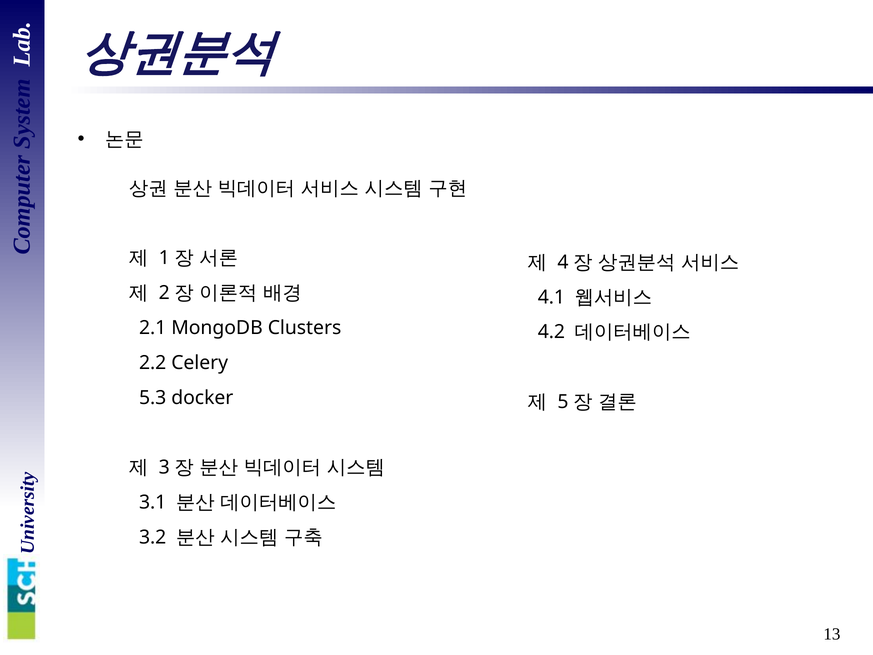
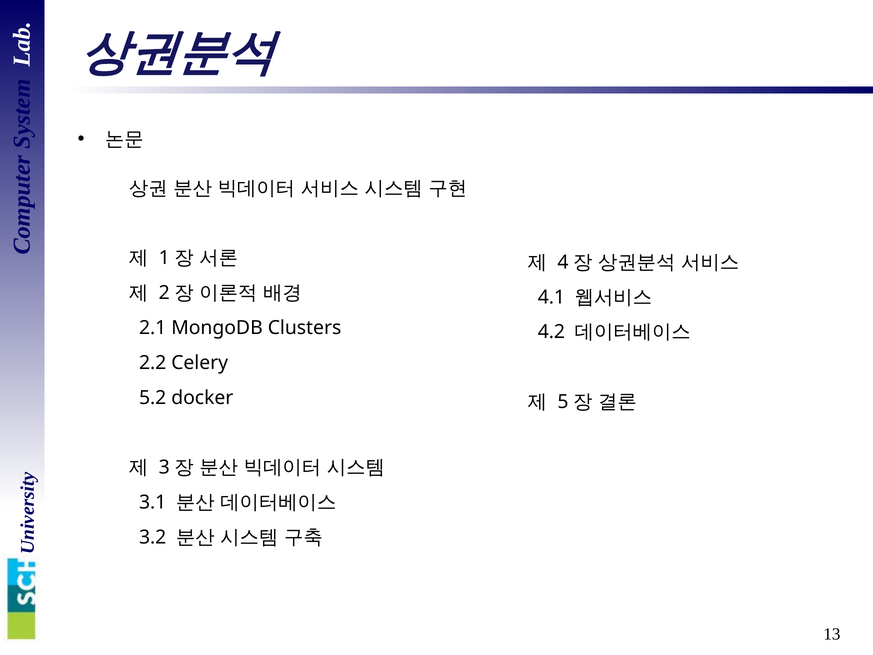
5.3: 5.3 -> 5.2 (153, 397)
